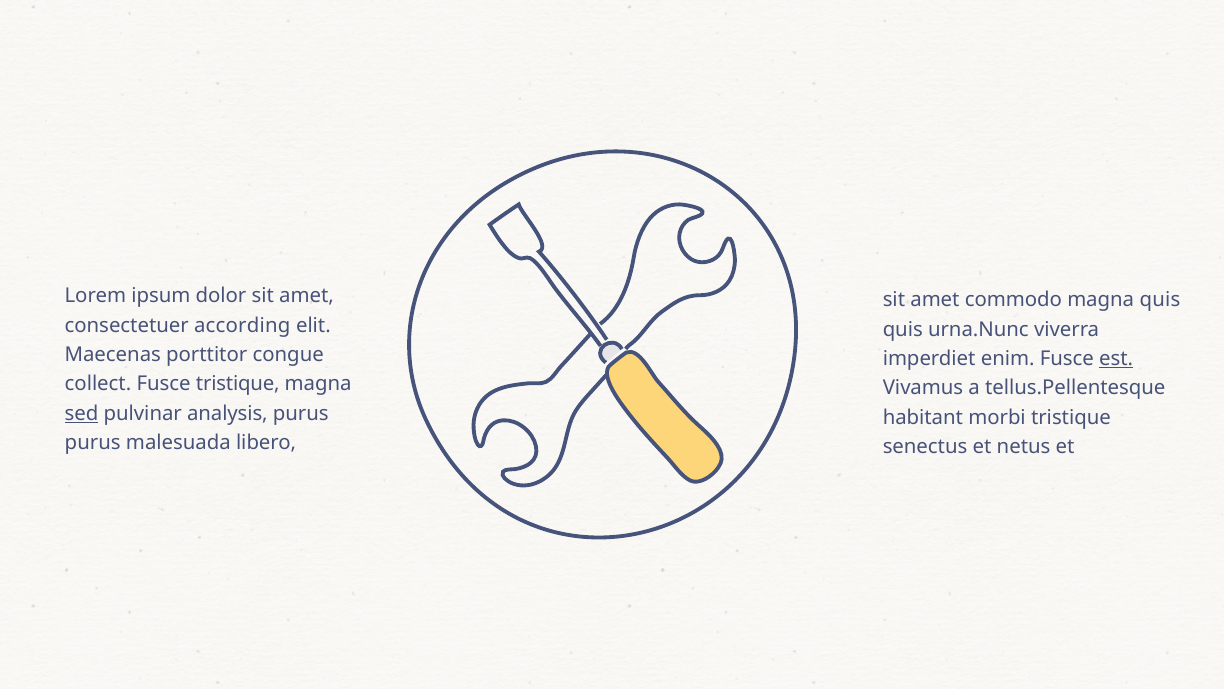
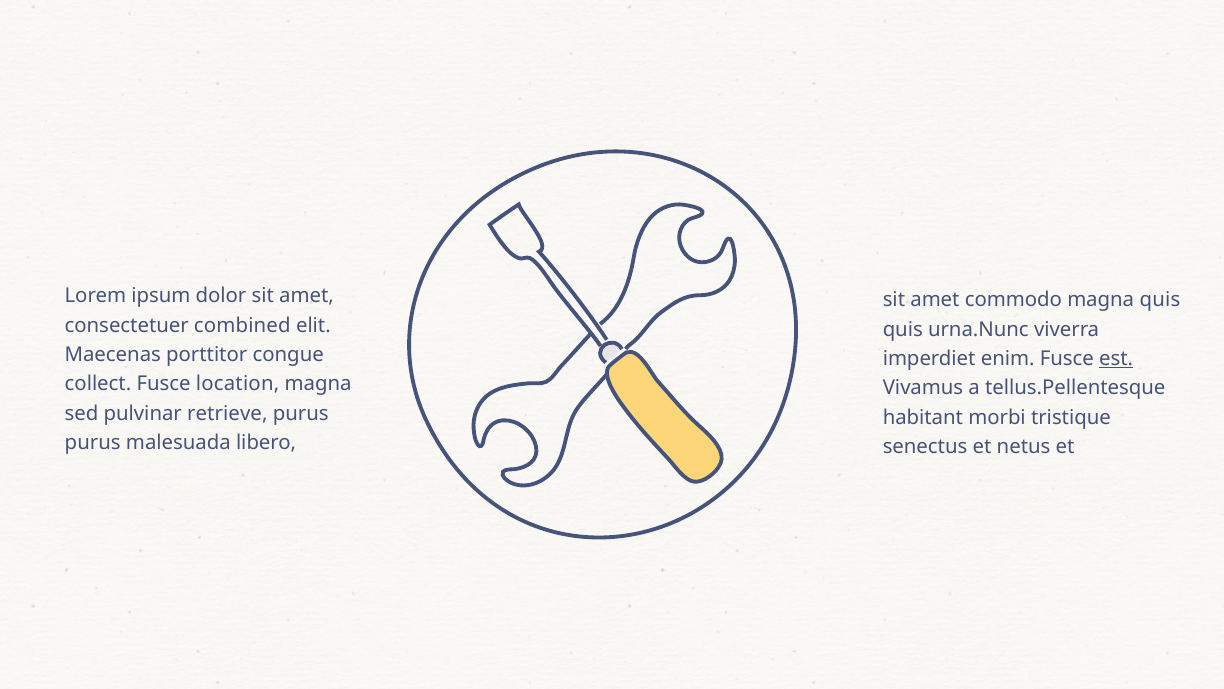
according: according -> combined (242, 325)
Fusce tristique: tristique -> location (238, 384)
sed underline: present -> none (82, 413)
analysis: analysis -> retrieve (227, 413)
